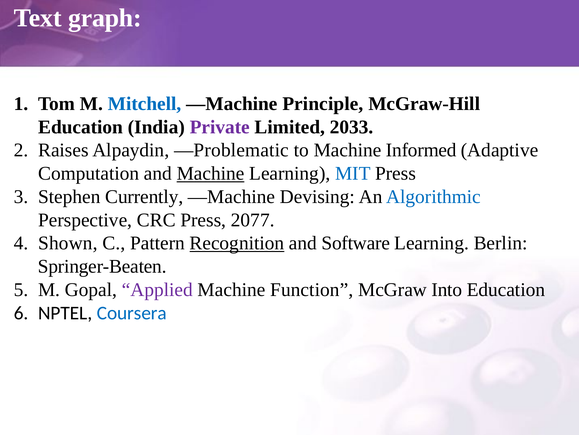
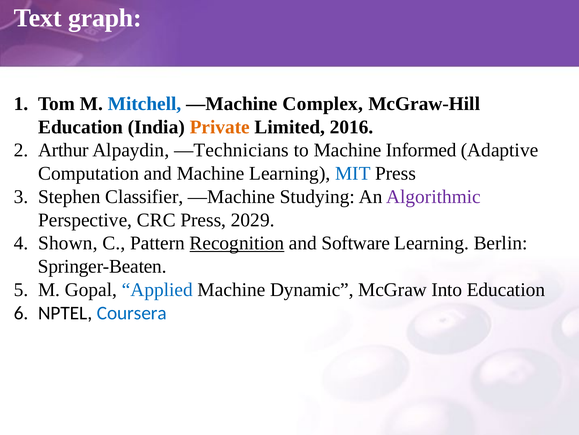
Principle: Principle -> Complex (323, 104)
Private colour: purple -> orange (220, 127)
2033: 2033 -> 2016 (352, 127)
Raises: Raises -> Arthur (63, 150)
―Problematic: ―Problematic -> ―Technicians (231, 150)
Machine underline: present -> none (211, 173)
Currently: Currently -> Classifier (144, 197)
Devising: Devising -> Studying (317, 197)
Algorithmic colour: blue -> purple (433, 197)
2077: 2077 -> 2029 (253, 220)
Applied colour: purple -> blue (157, 289)
Function: Function -> Dynamic (312, 289)
